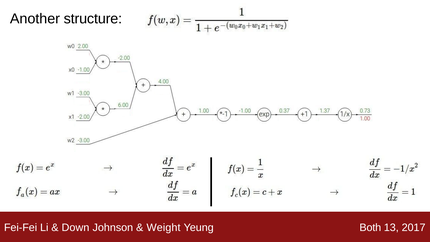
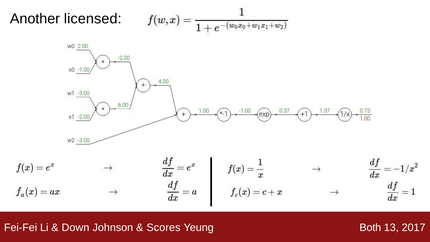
structure: structure -> licensed (93, 19)
Weight: Weight -> Scores (164, 227)
